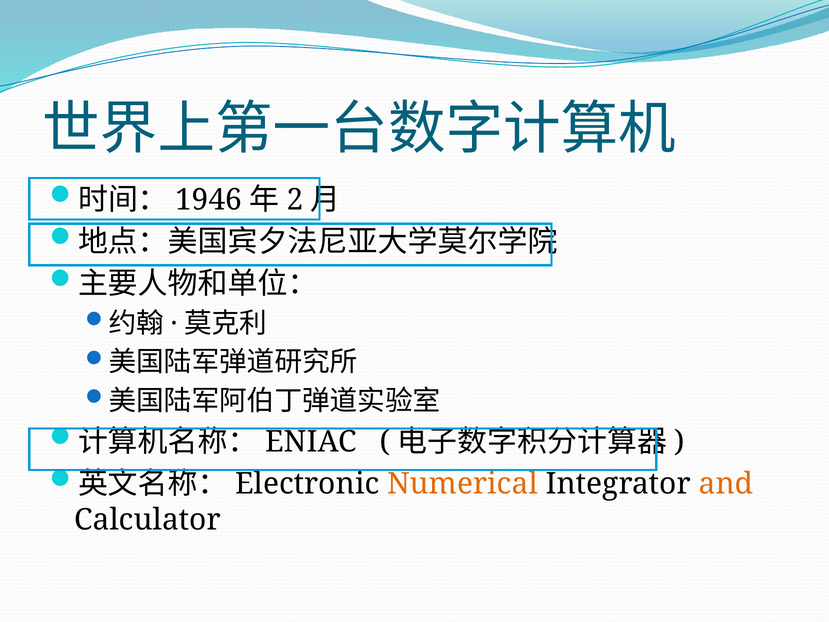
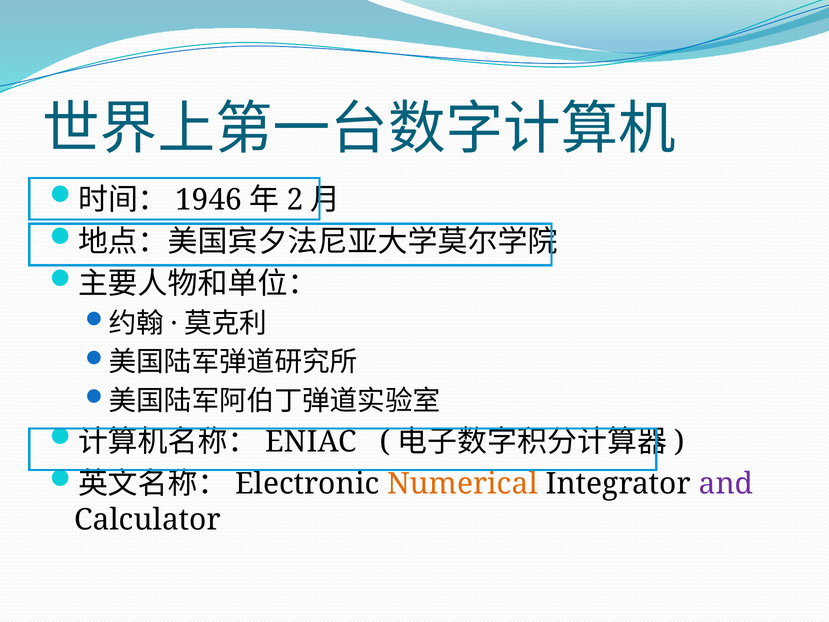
and colour: orange -> purple (726, 484)
